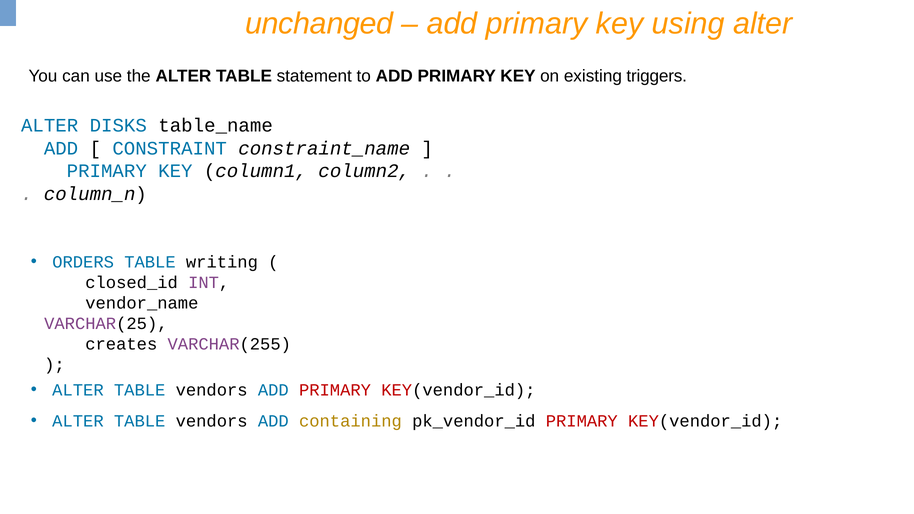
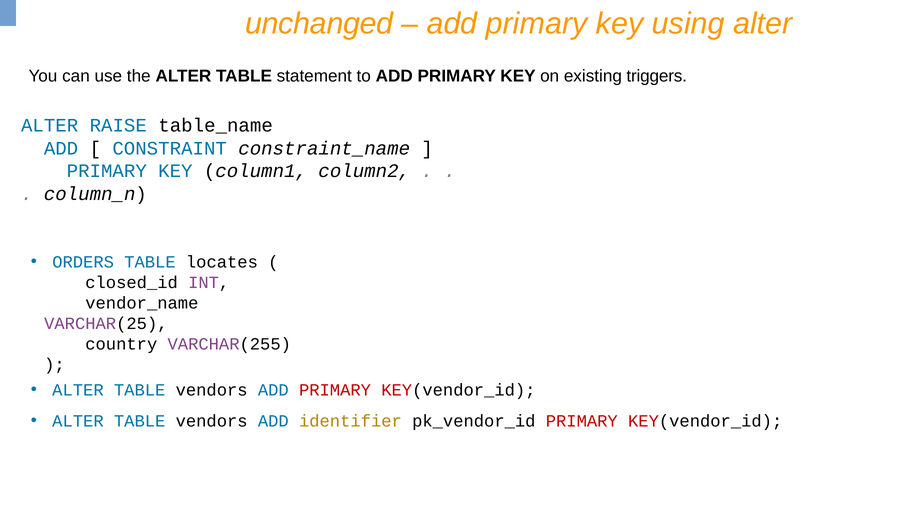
DISKS: DISKS -> RAISE (118, 125)
writing: writing -> locates (222, 262)
creates: creates -> country (121, 344)
containing: containing -> identifier (350, 421)
